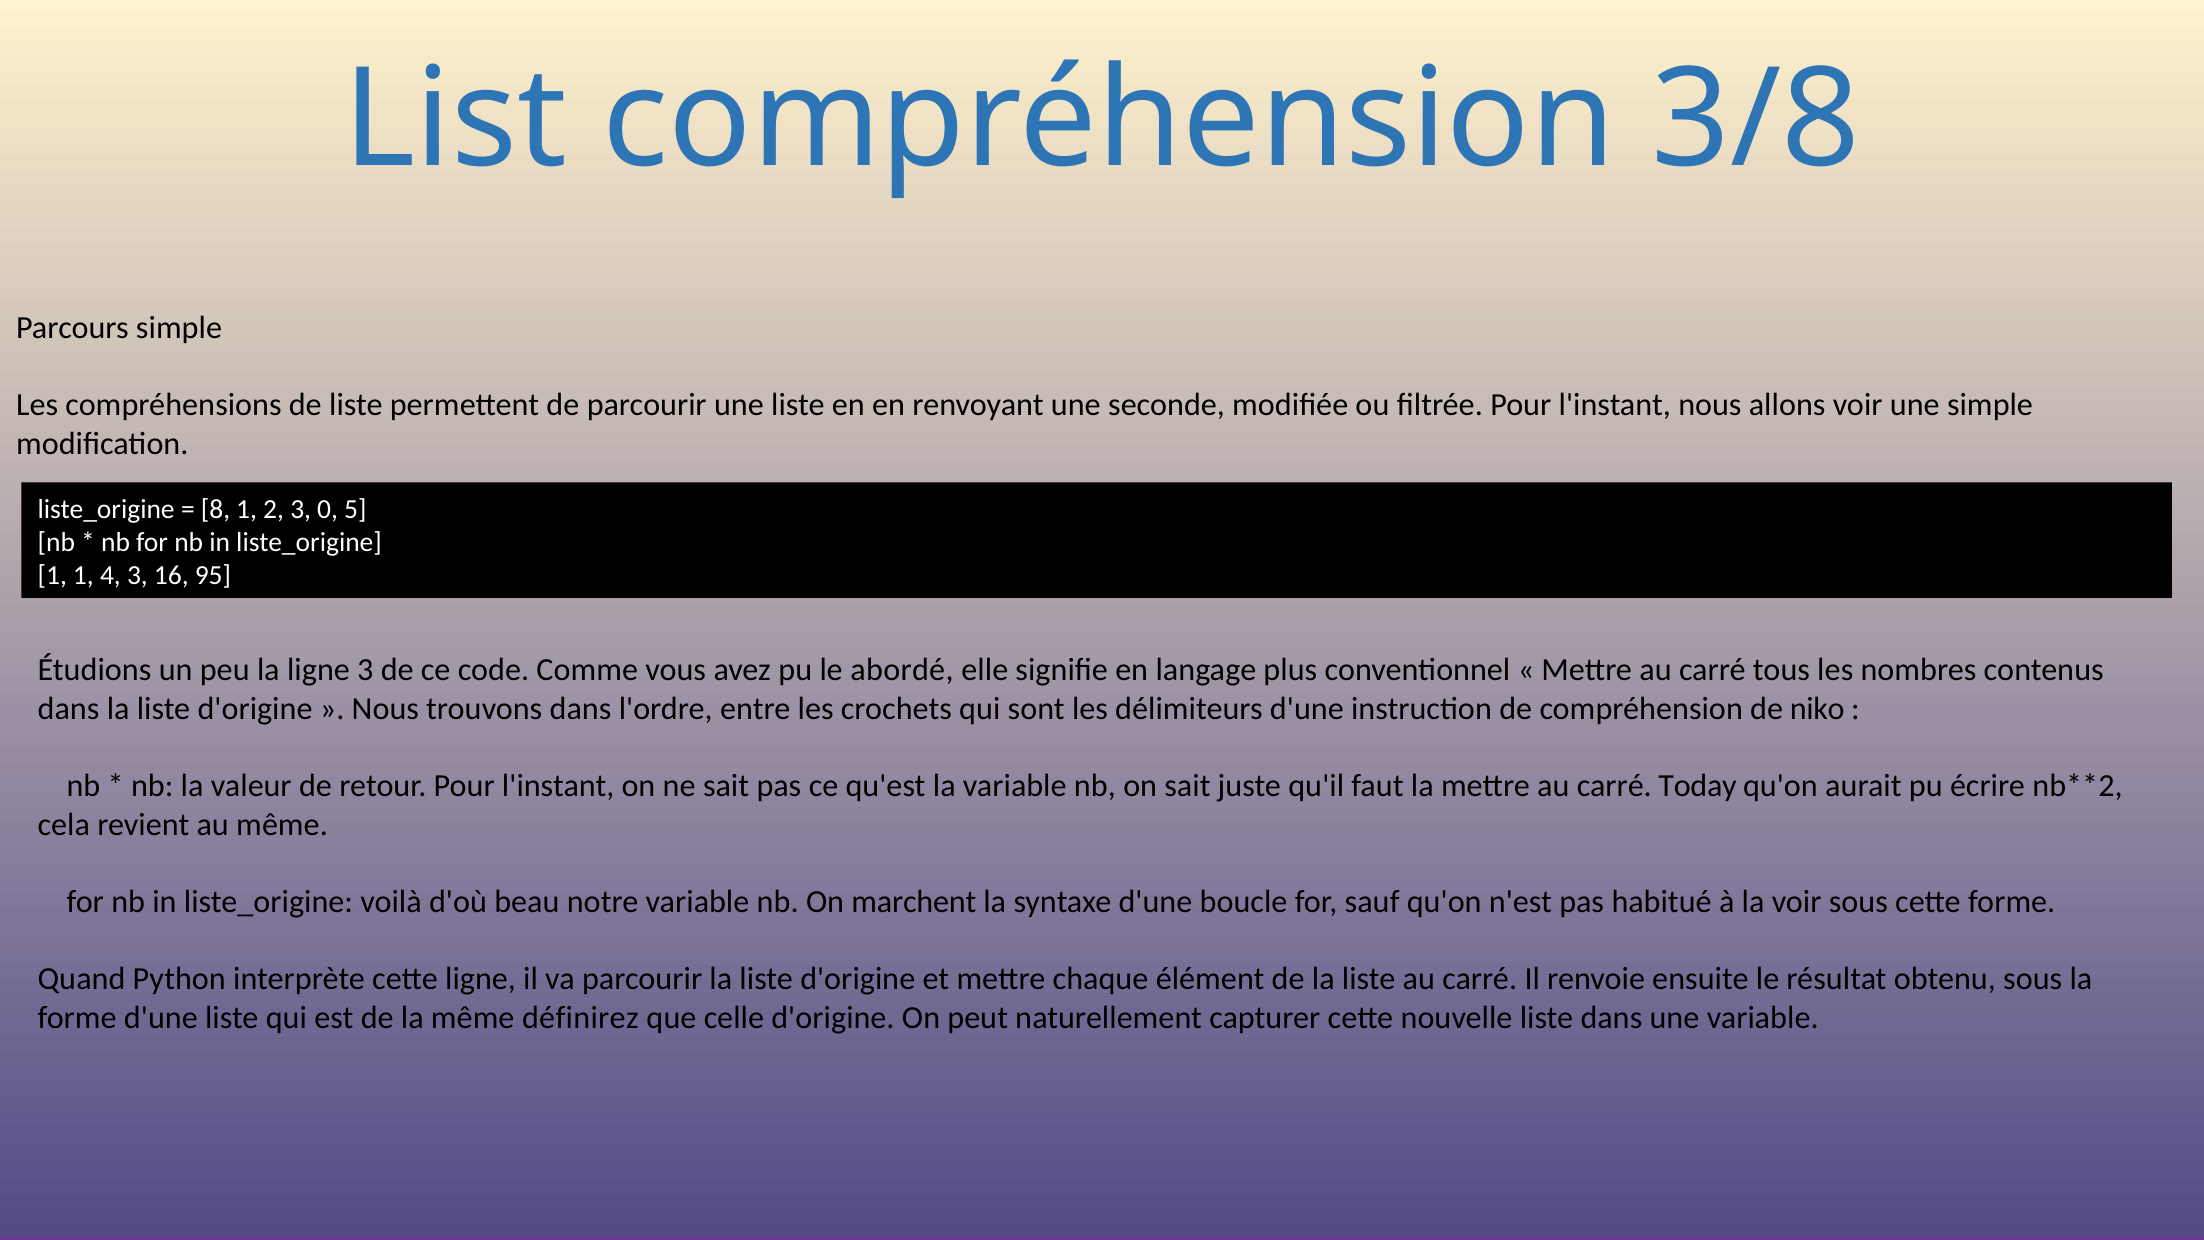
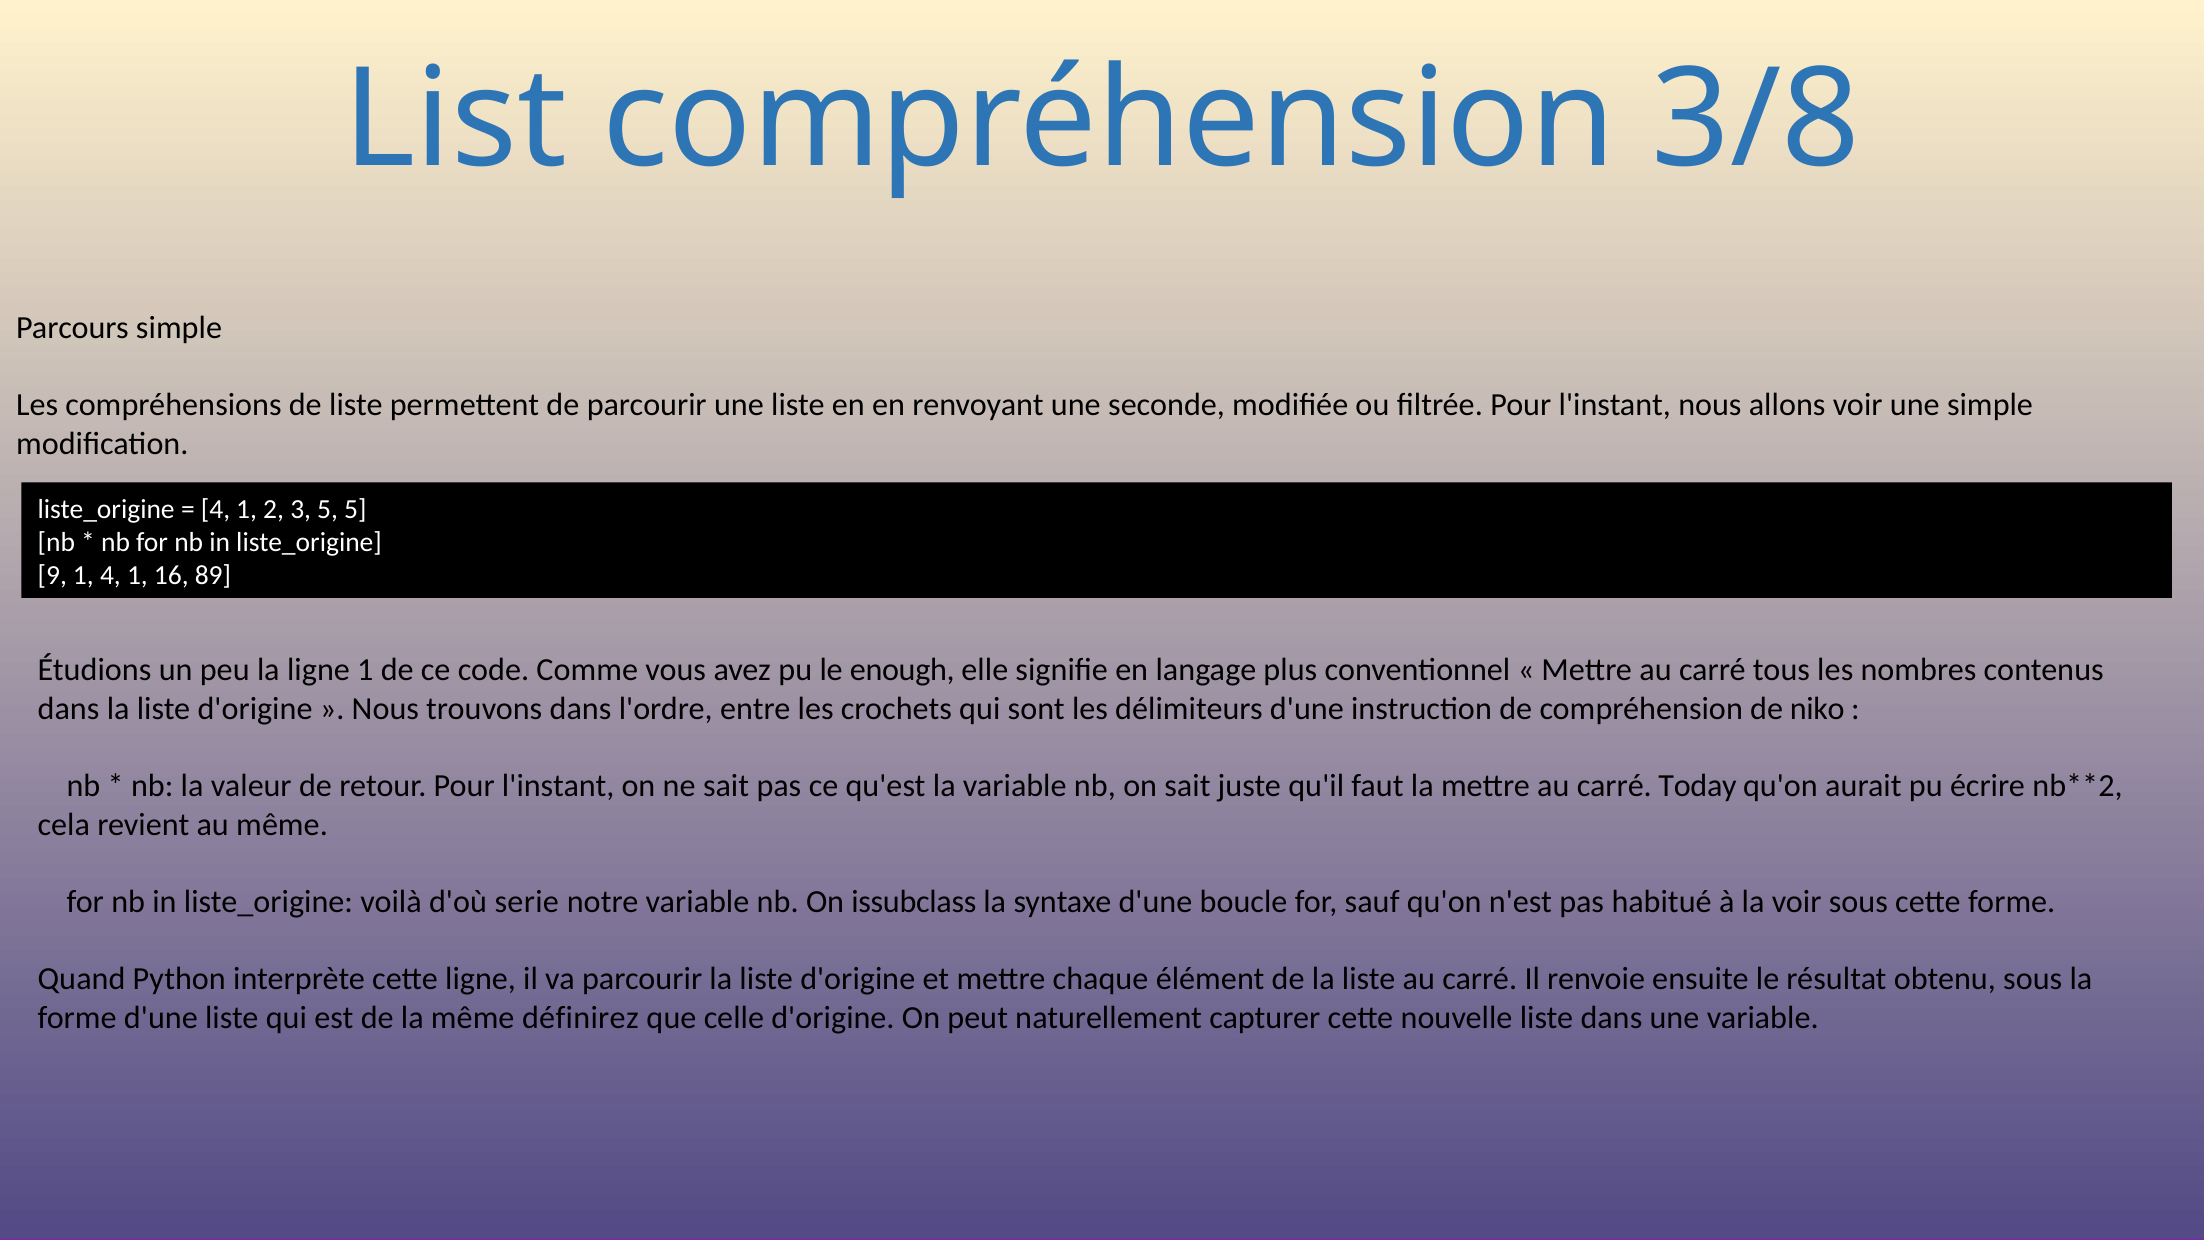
8: 8 -> 4 (215, 509)
3 0: 0 -> 5 (328, 509)
1: 1 -> 9 (52, 575)
1 4 3: 3 -> 1 (137, 575)
95: 95 -> 89 (213, 575)
ligne 3: 3 -> 1 (365, 670)
abordé: abordé -> enough (902, 670)
beau: beau -> serie (527, 902)
marchent: marchent -> issubclass (914, 902)
